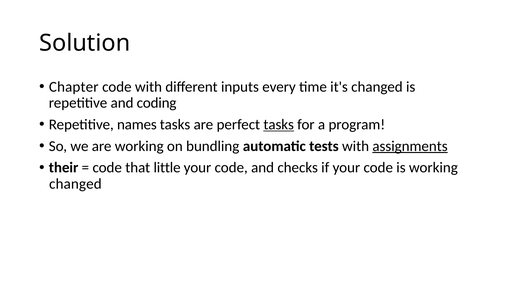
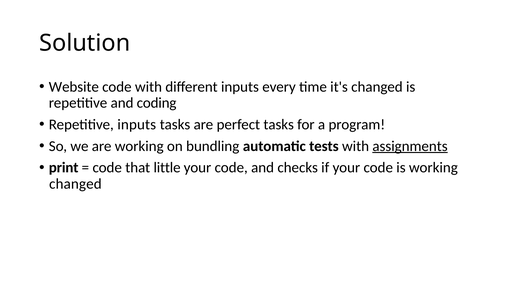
Chapter: Chapter -> Website (74, 87)
Repetitive names: names -> inputs (137, 125)
tasks underline: present -> none (279, 125)
their: their -> print (64, 168)
